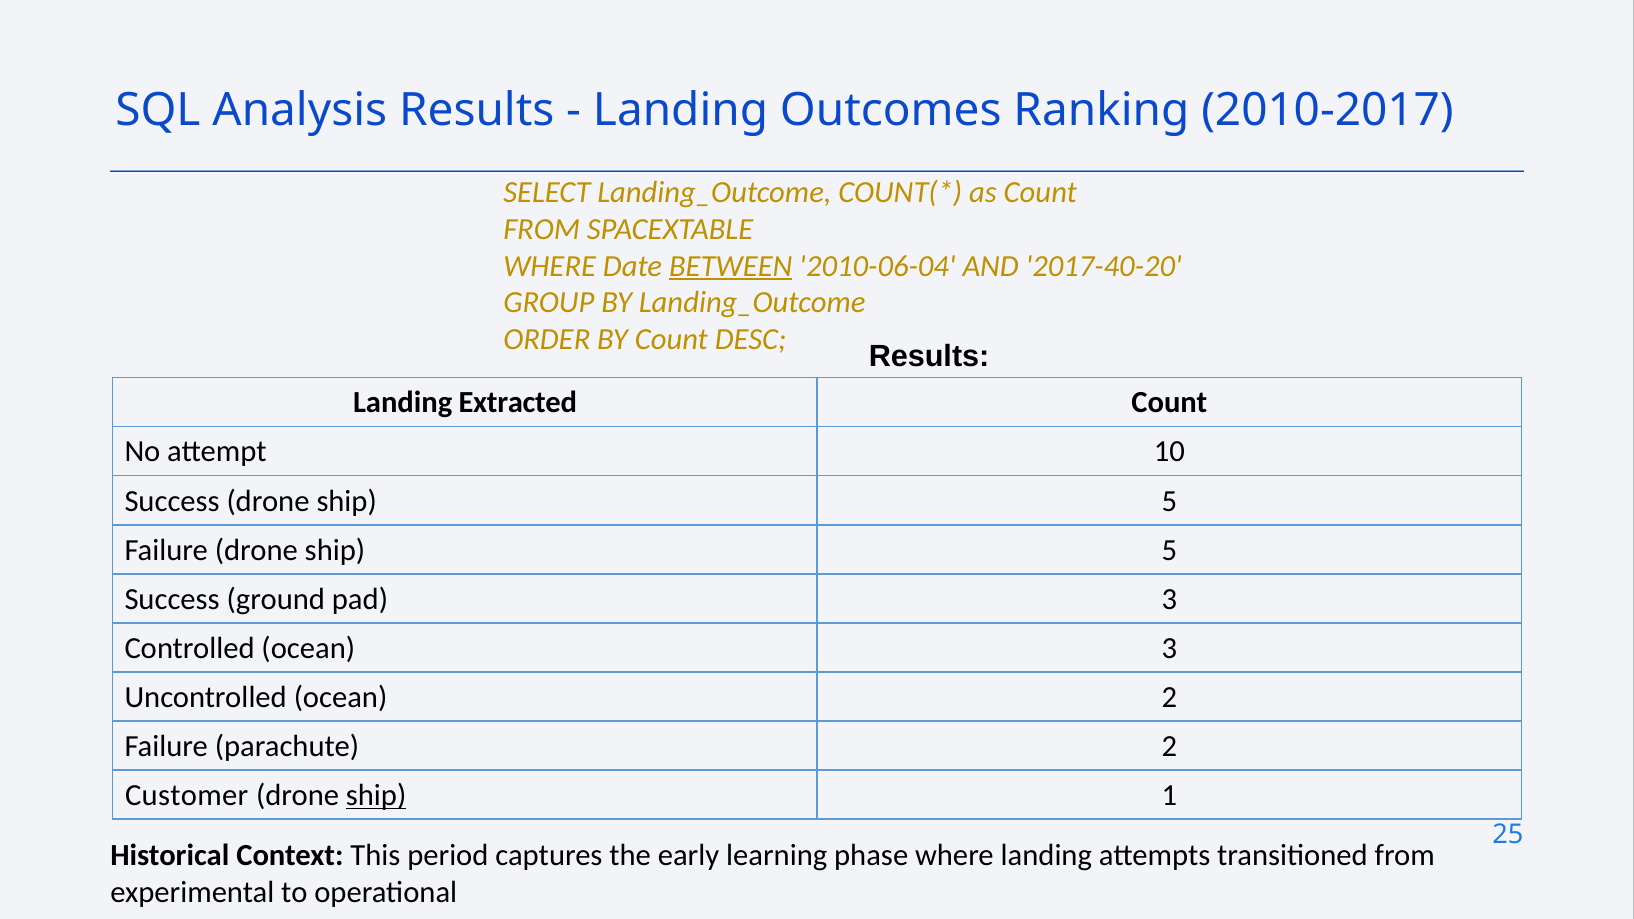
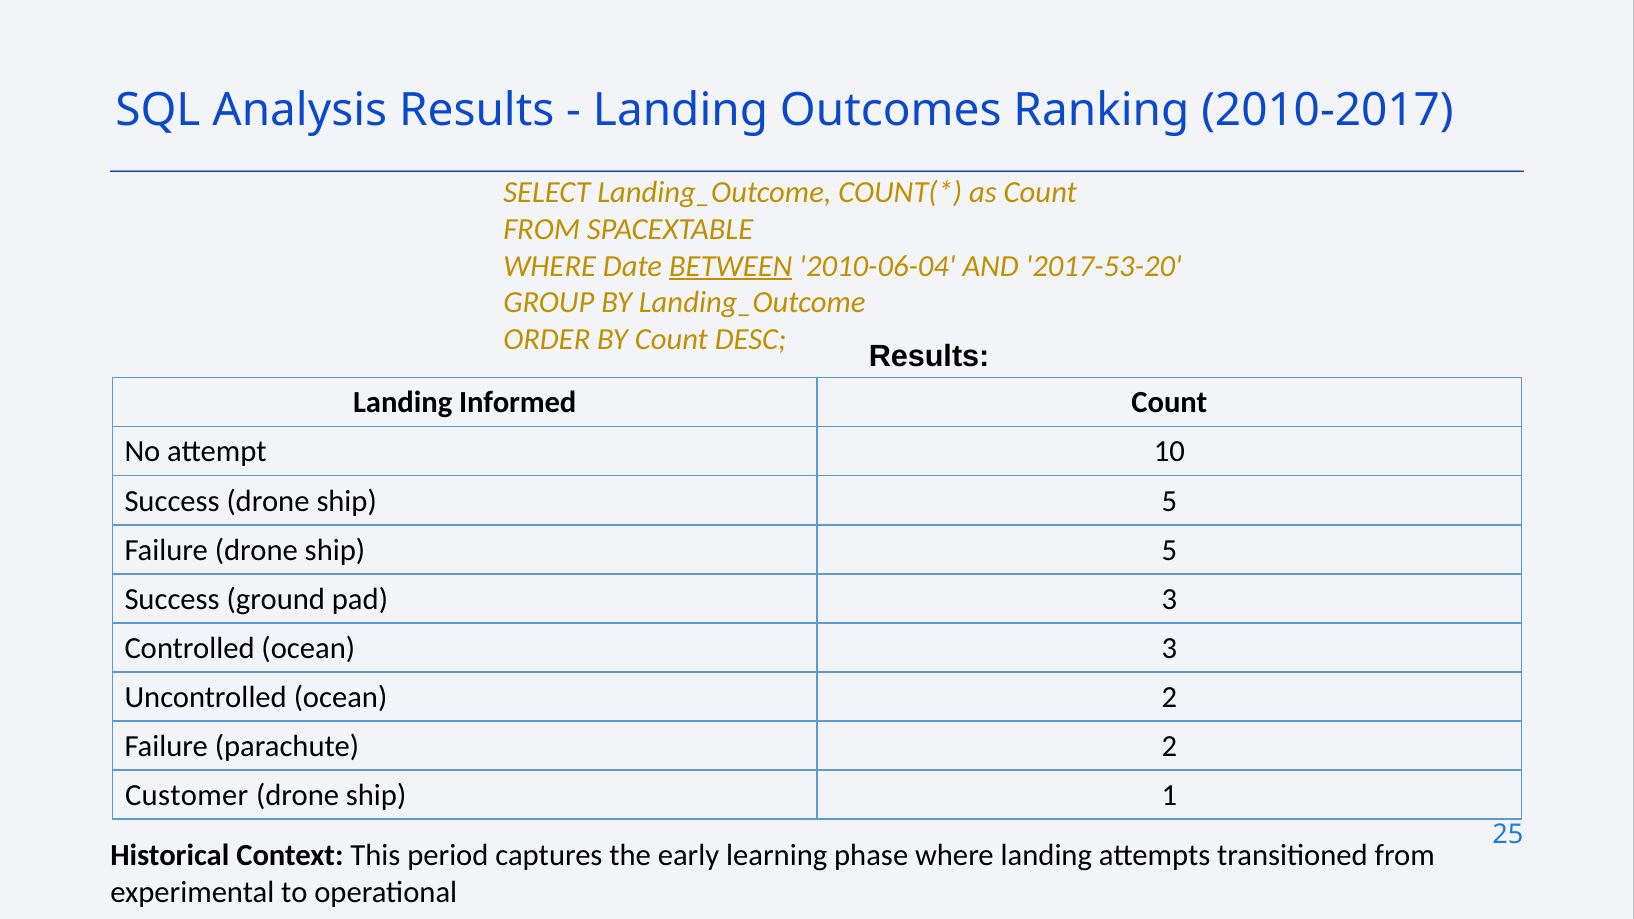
2017-40-20: 2017-40-20 -> 2017-53-20 (1104, 266)
Extracted: Extracted -> Informed (518, 403)
ship underline: present -> none (376, 795)
